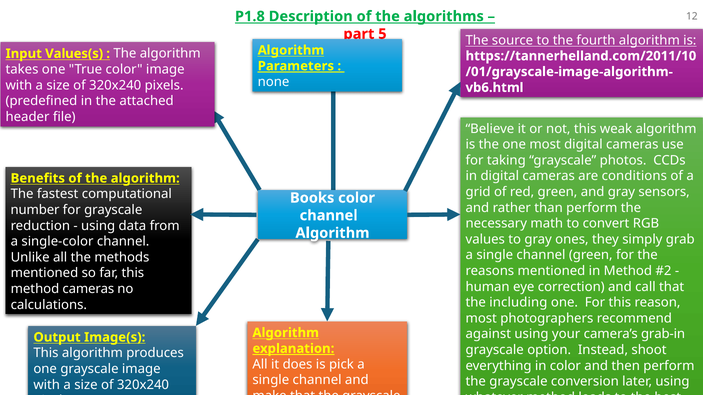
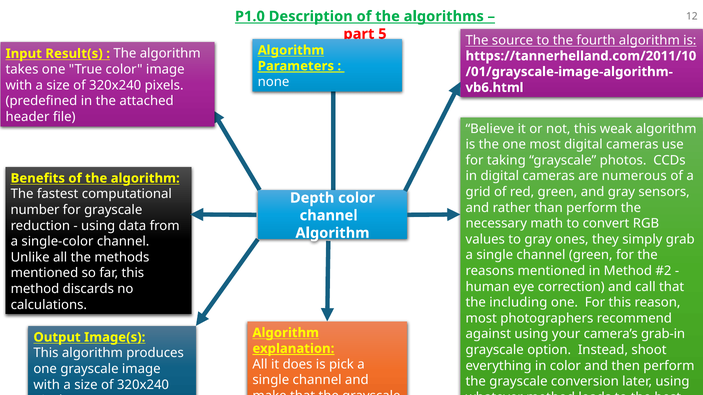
P1.8: P1.8 -> P1.0 (250, 16)
Values(s: Values(s -> Result(s (74, 54)
conditions: conditions -> numerous (634, 176)
Books: Books -> Depth (312, 198)
method cameras: cameras -> discards (88, 289)
